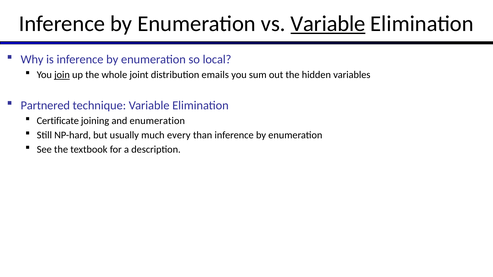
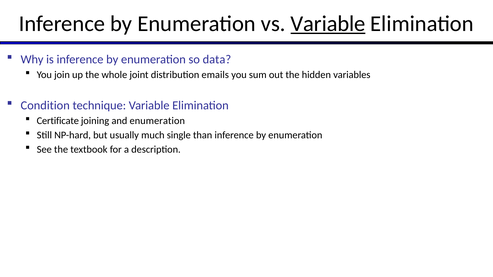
local: local -> data (217, 59)
join underline: present -> none (62, 75)
Partnered: Partnered -> Condition (45, 105)
every: every -> single (179, 135)
